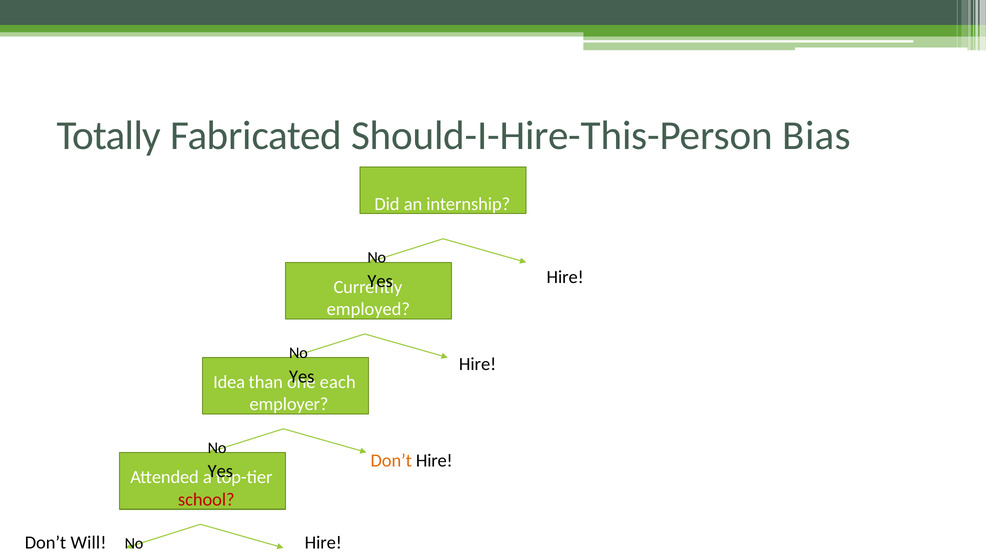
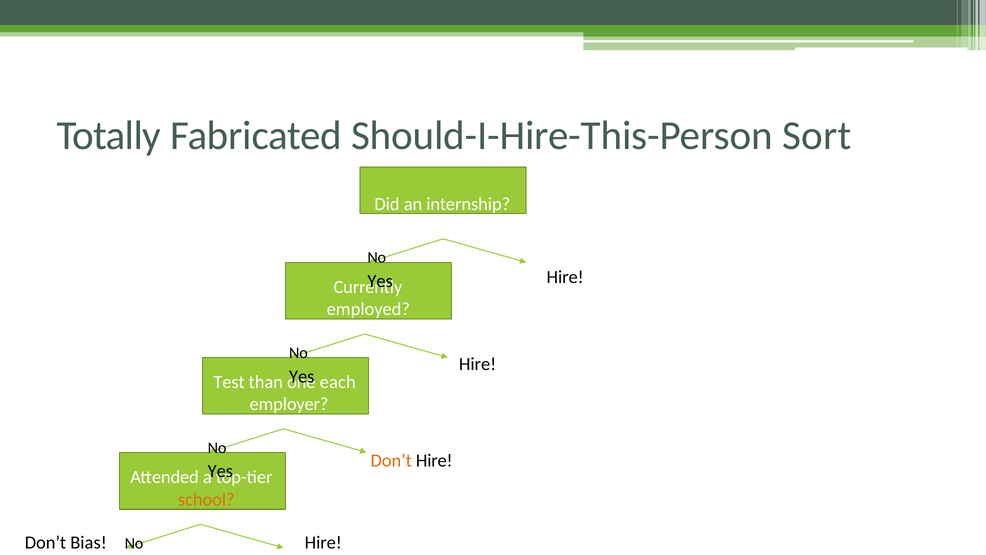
Bias: Bias -> Sort (817, 136)
Idea: Idea -> Test (229, 382)
school colour: red -> orange (206, 499)
Will: Will -> Bias (89, 542)
